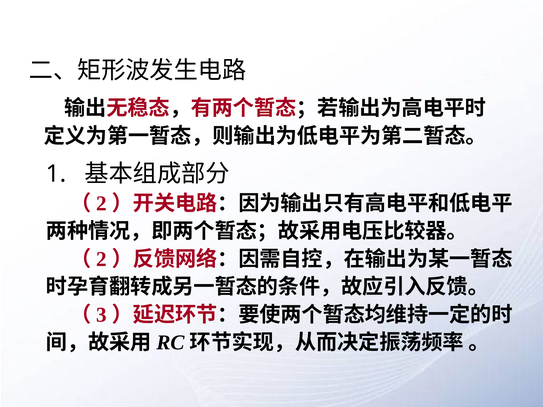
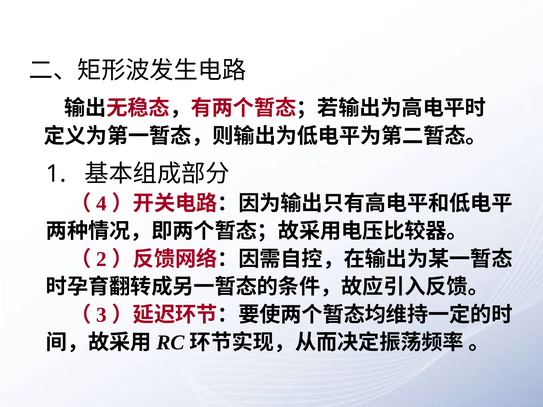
2: 2 -> 4 (102, 204)
